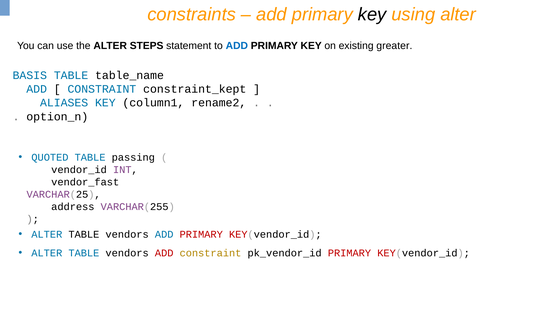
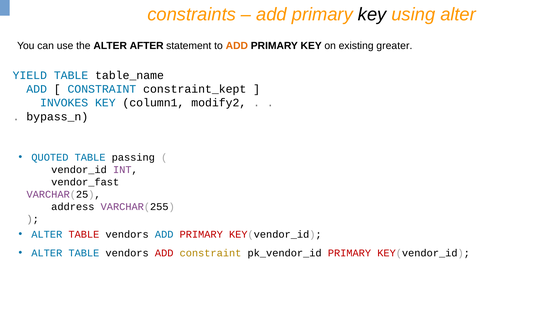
STEPS: STEPS -> AFTER (147, 46)
ADD colour: blue -> orange (237, 46)
BASIS: BASIS -> YIELD (30, 75)
ALIASES: ALIASES -> INVOKES (64, 103)
rename2: rename2 -> modify2 (219, 103)
option_n: option_n -> bypass_n (57, 117)
TABLE colour: black -> red (84, 234)
